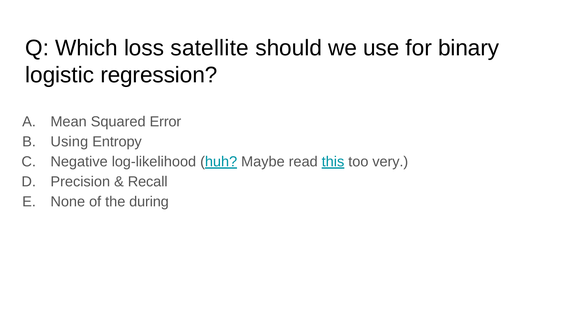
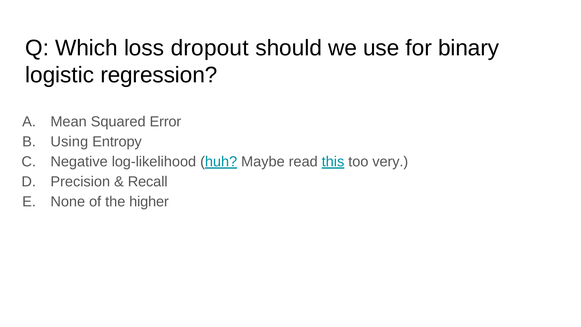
satellite: satellite -> dropout (210, 48)
during: during -> higher (149, 201)
